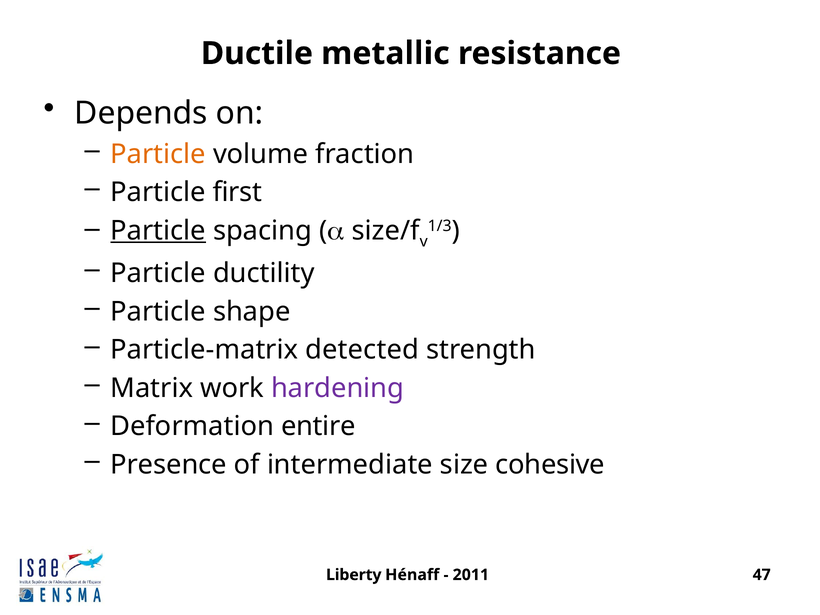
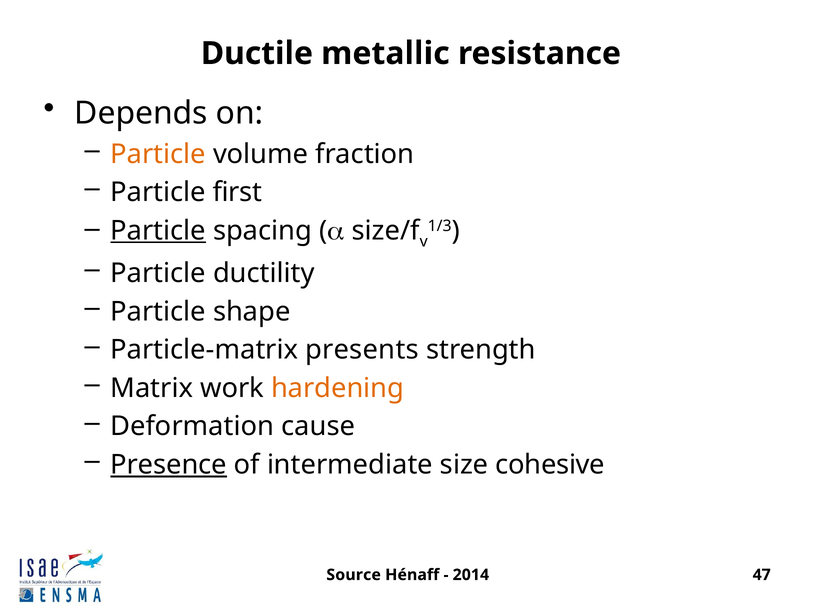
detected: detected -> presents (362, 350)
hardening colour: purple -> orange (338, 388)
entire: entire -> cause (318, 426)
Presence underline: none -> present (169, 465)
Liberty: Liberty -> Source (354, 575)
2011: 2011 -> 2014 (471, 575)
